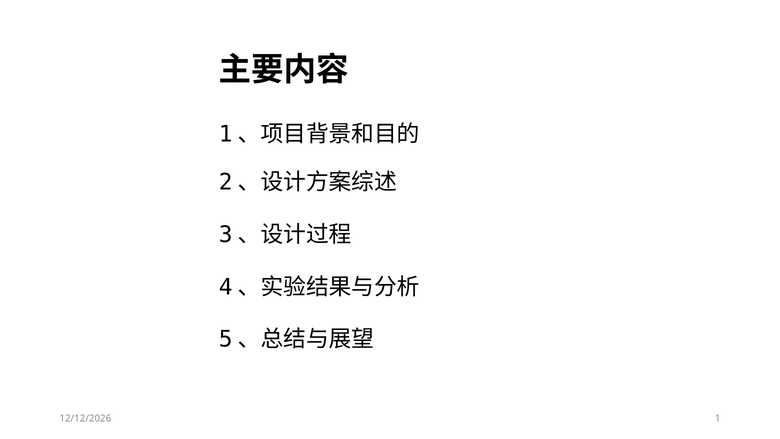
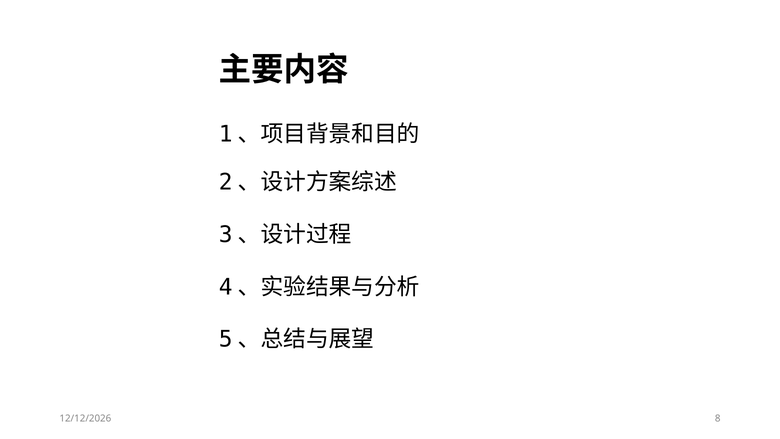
1: 1 -> 8 (718, 418)
